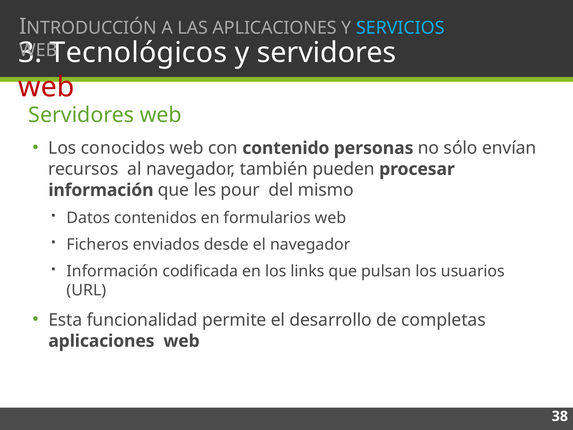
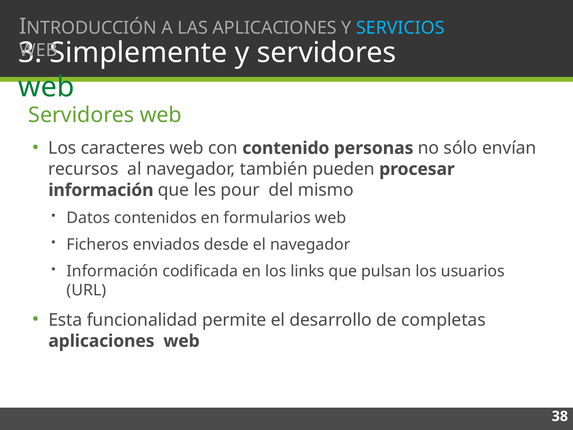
Tecnológicos: Tecnológicos -> Simplemente (139, 53)
web colour: red -> green (46, 87)
conocidos: conocidos -> caracteres (123, 148)
